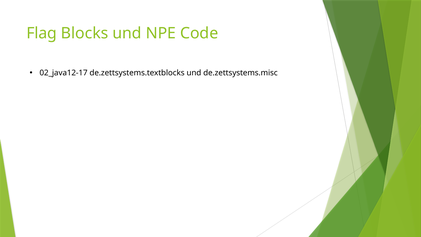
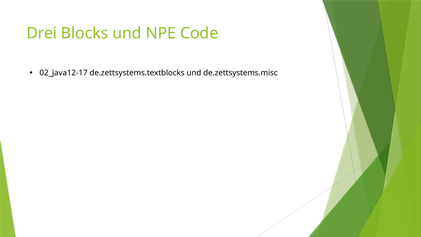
Flag: Flag -> Drei (42, 33)
